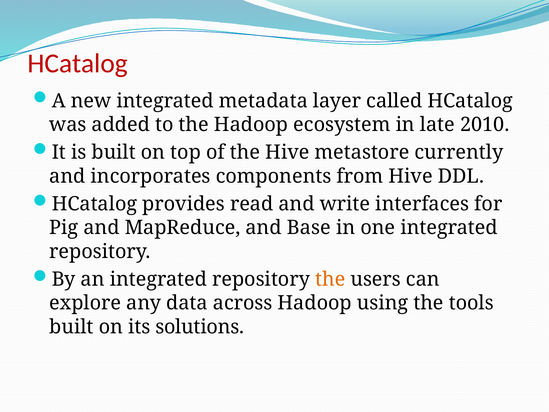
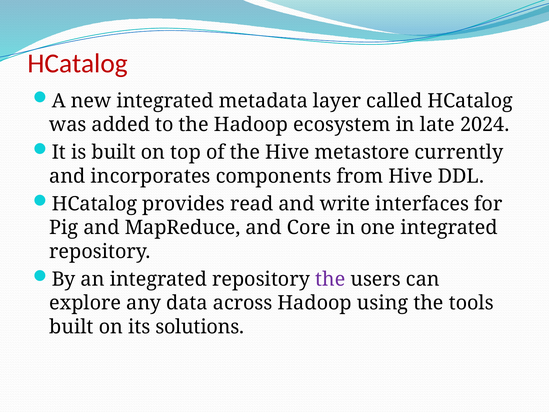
2010: 2010 -> 2024 (485, 125)
Base: Base -> Core (309, 228)
the colour: orange -> purple (330, 279)
